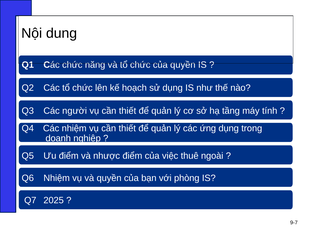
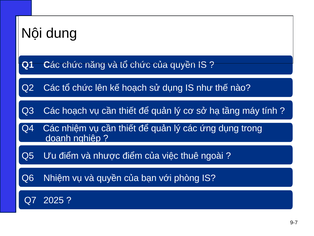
Các người: người -> hoạch (75, 111)
